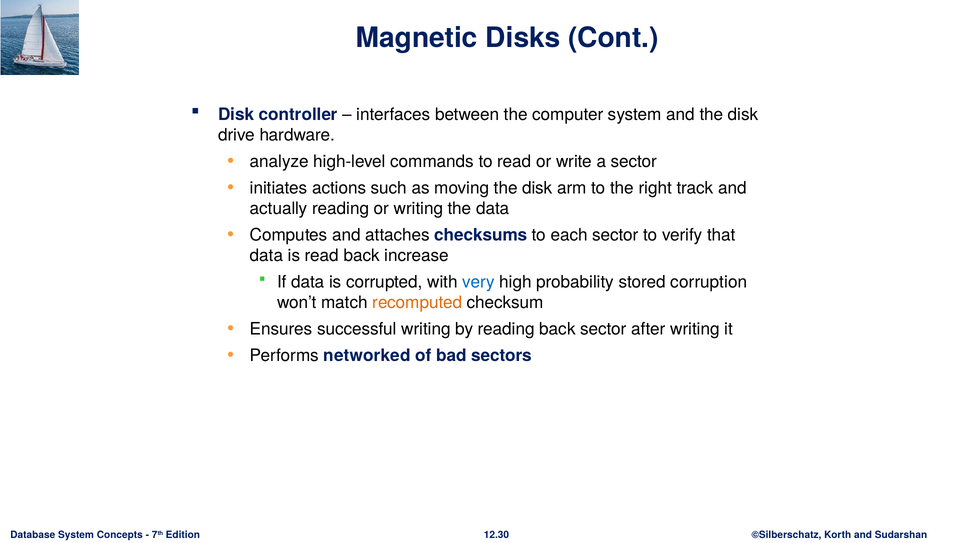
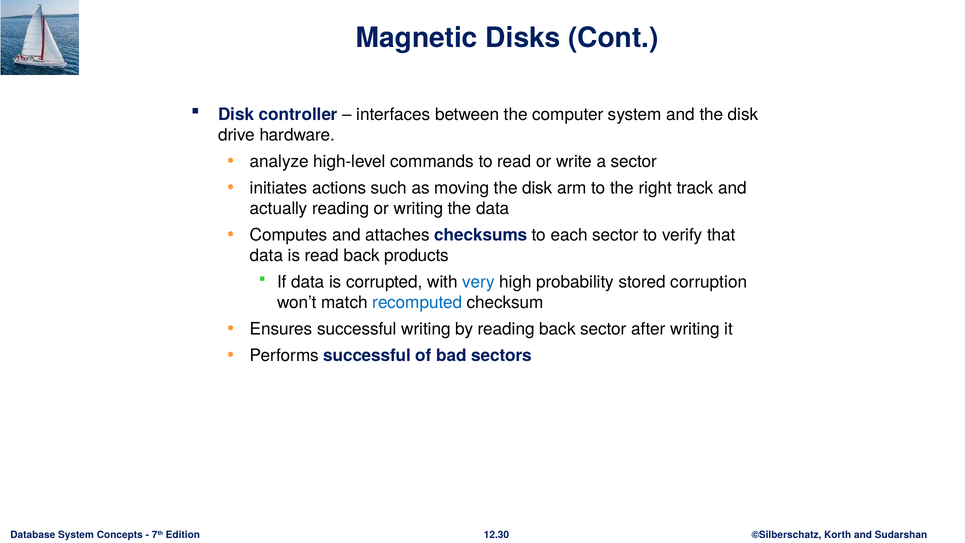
increase: increase -> products (417, 256)
recomputed colour: orange -> blue (417, 303)
Performs networked: networked -> successful (367, 355)
